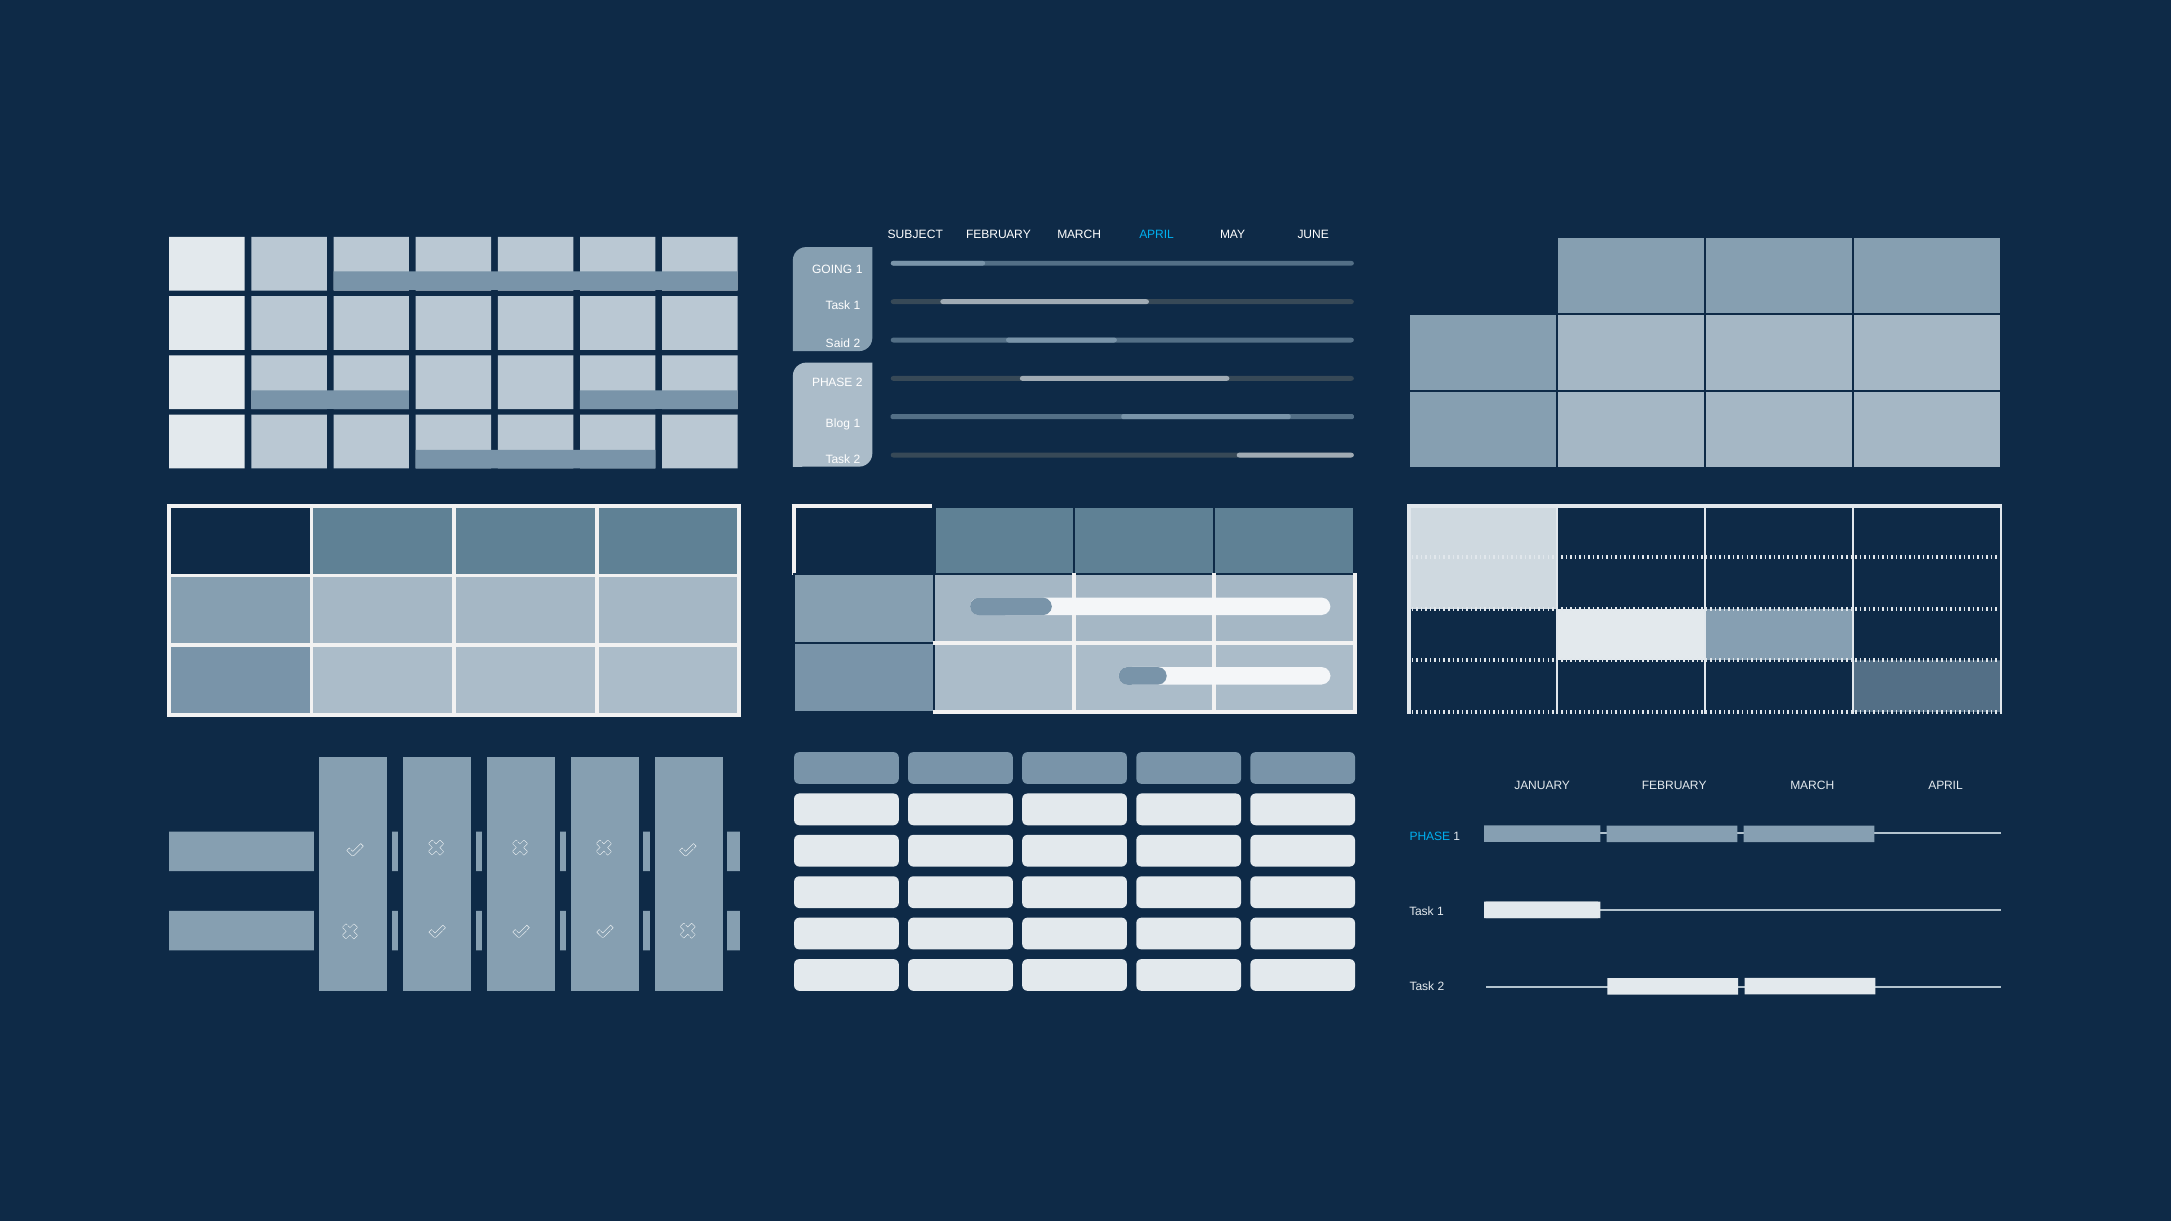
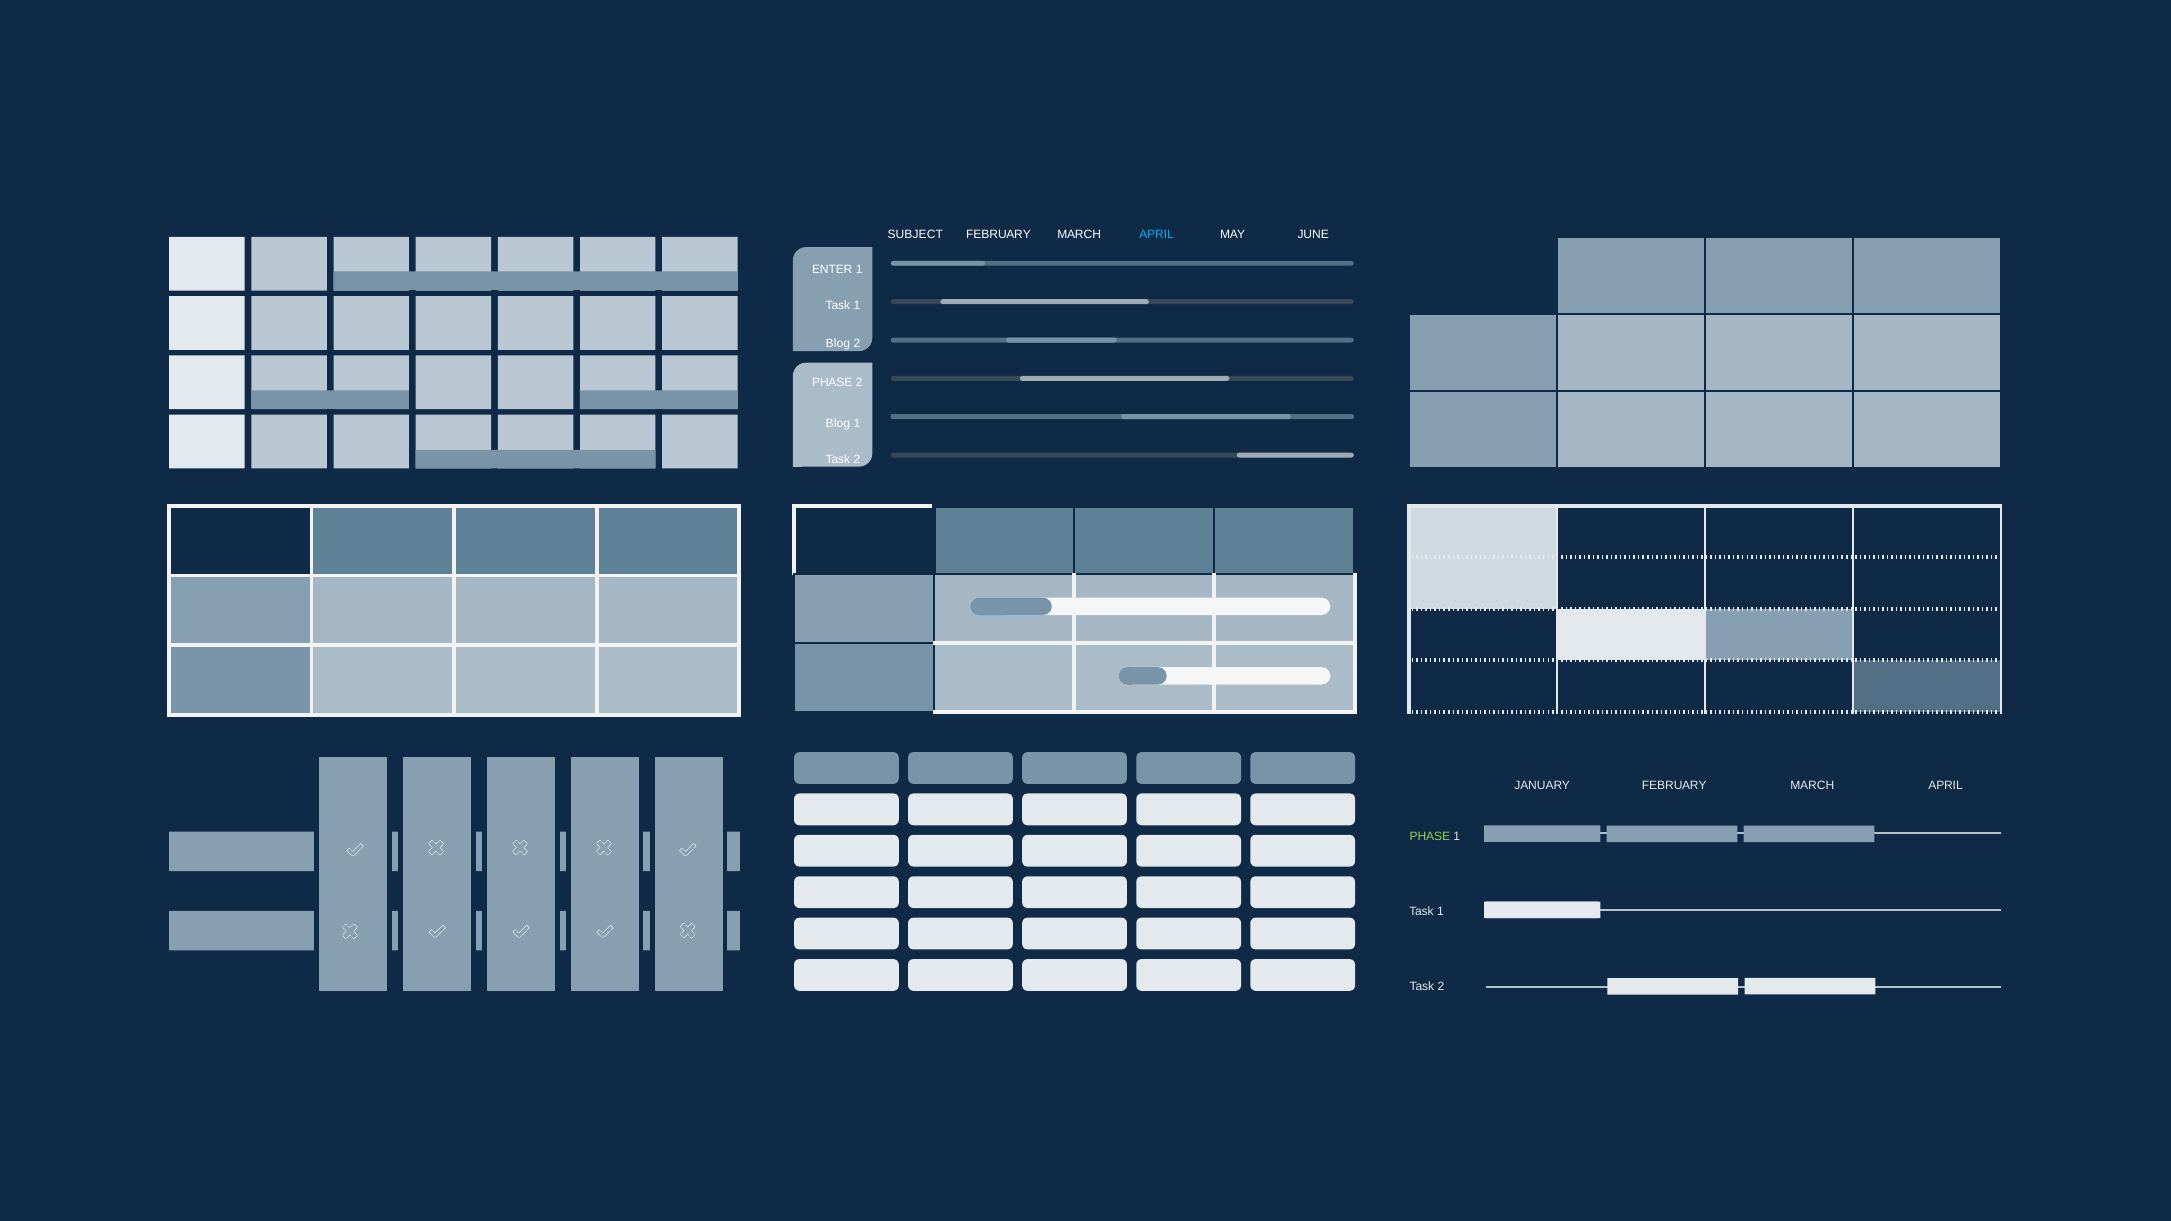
GOING: GOING -> ENTER (832, 269)
Said: Said -> Blog (838, 344)
PHASE colour: light blue -> light green (1430, 836)
